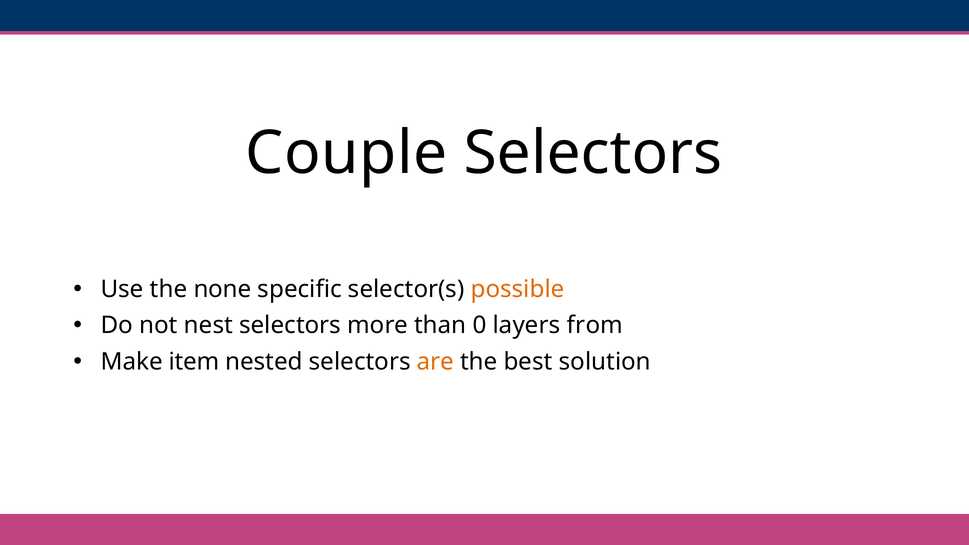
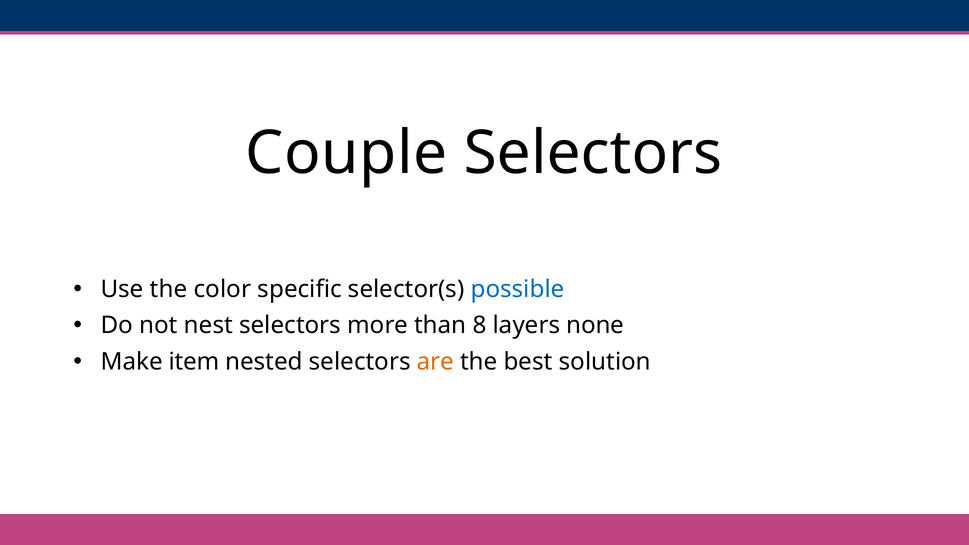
none: none -> color (222, 289)
possible colour: orange -> blue (518, 289)
0: 0 -> 8 (480, 325)
from: from -> none (595, 325)
